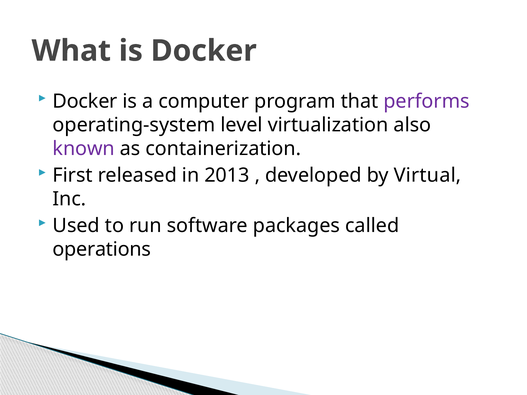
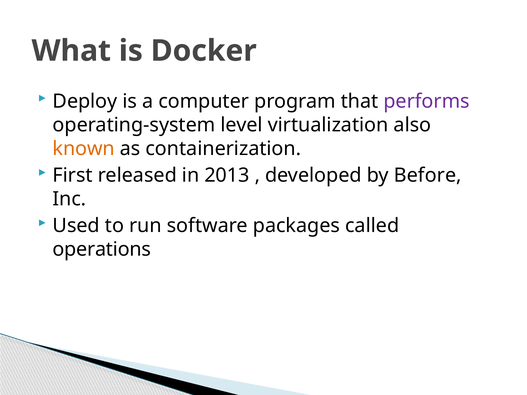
Docker: Docker -> Deploy (85, 101)
known colour: purple -> orange (84, 149)
Virtual: Virtual -> Before (428, 175)
